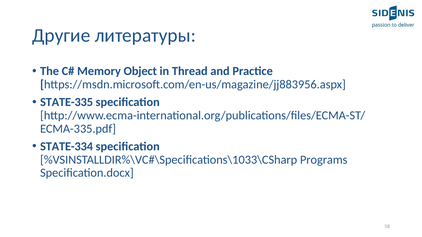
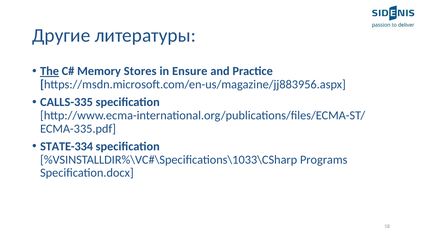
The underline: none -> present (50, 71)
Object: Object -> Stores (140, 71)
Thread: Thread -> Ensure (190, 71)
STATE-335: STATE-335 -> CALLS-335 (66, 102)
